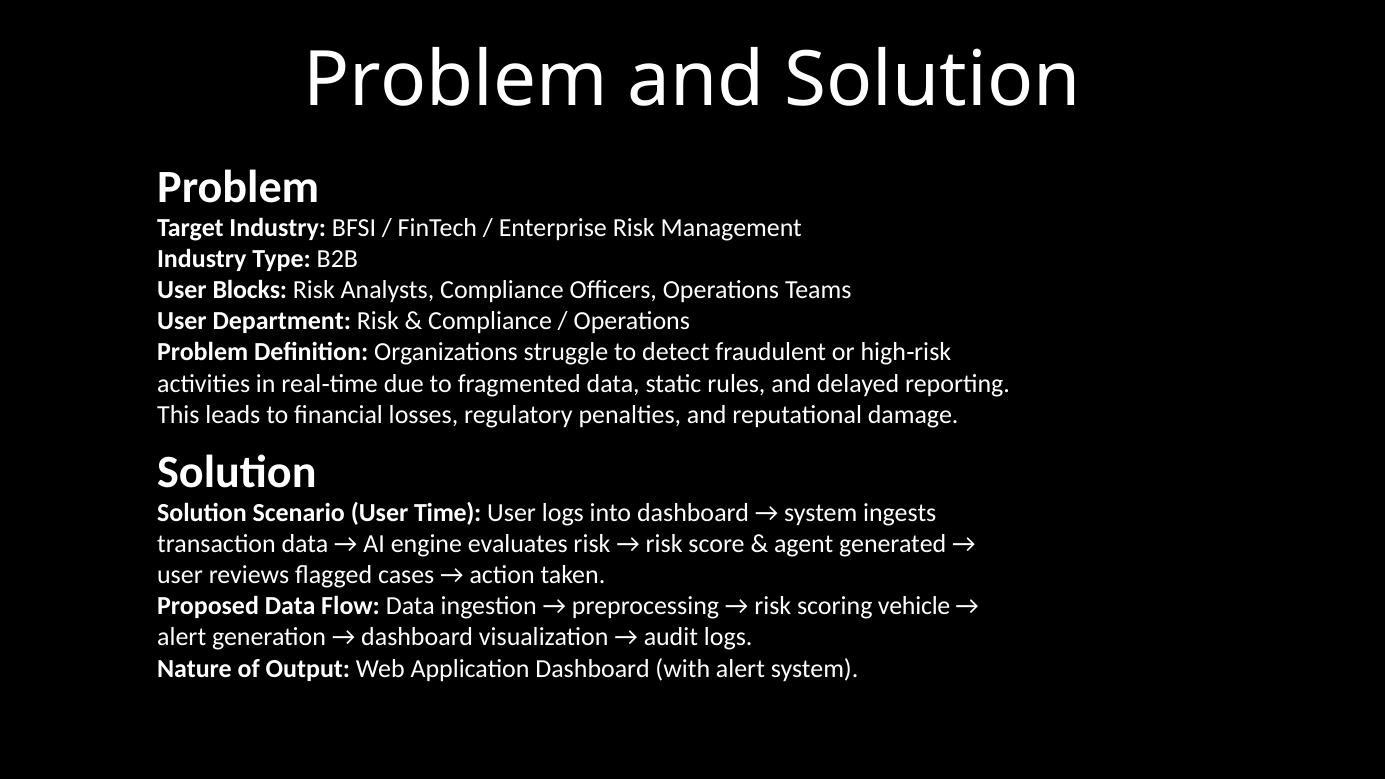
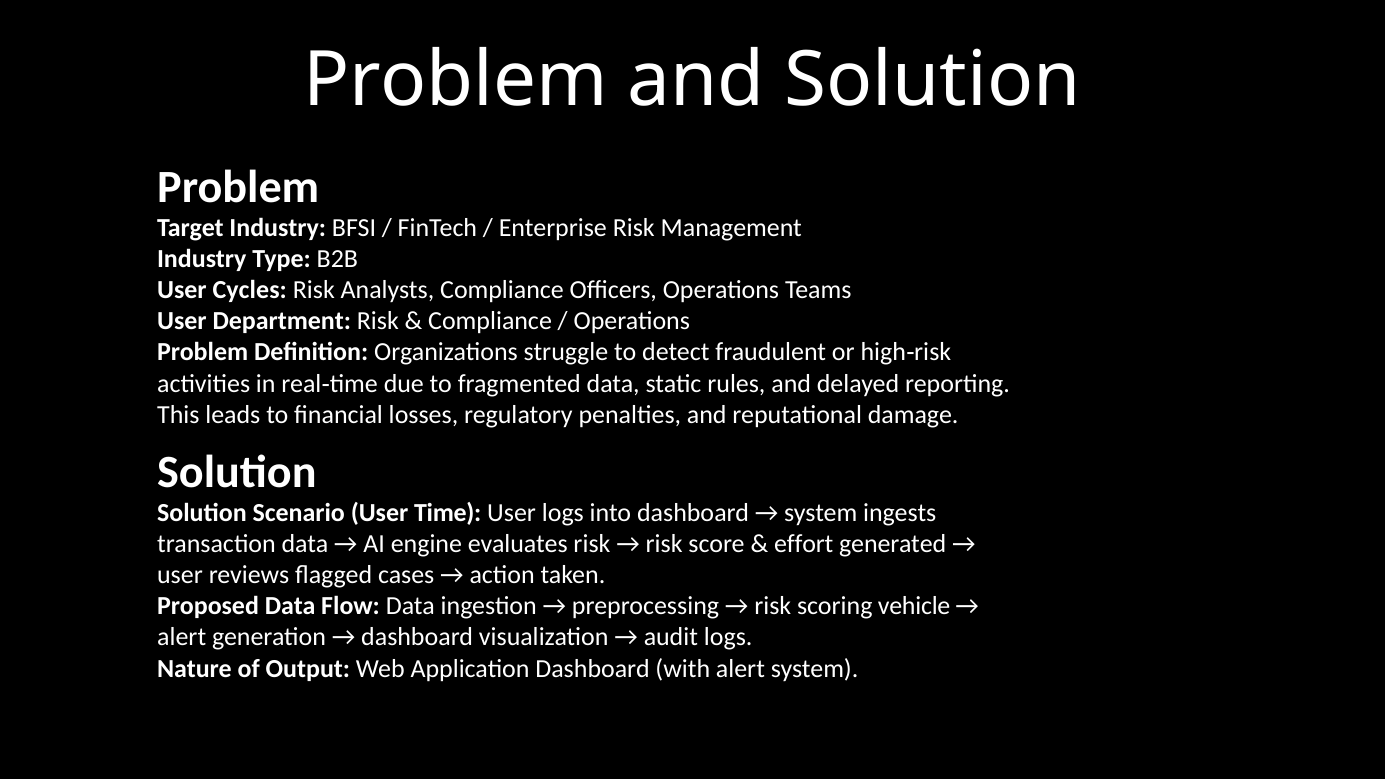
Blocks: Blocks -> Cycles (250, 290)
agent: agent -> effort (804, 544)
